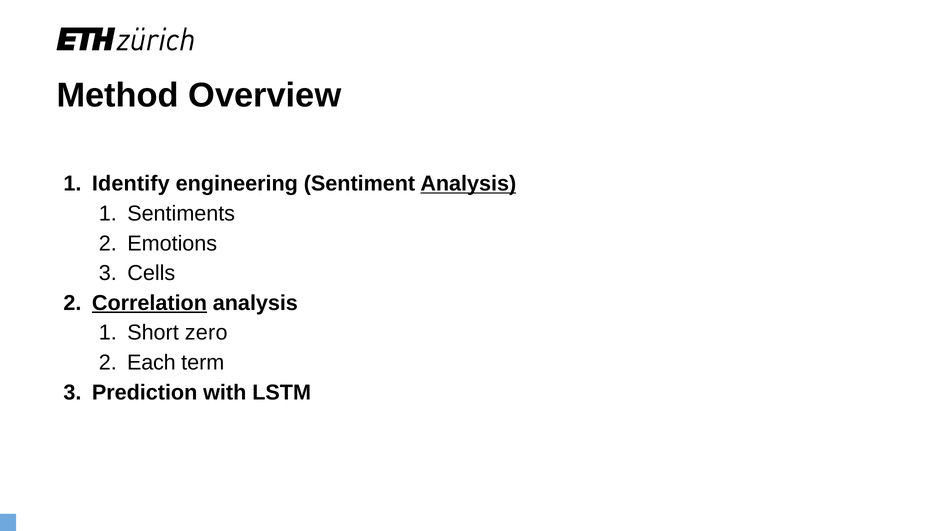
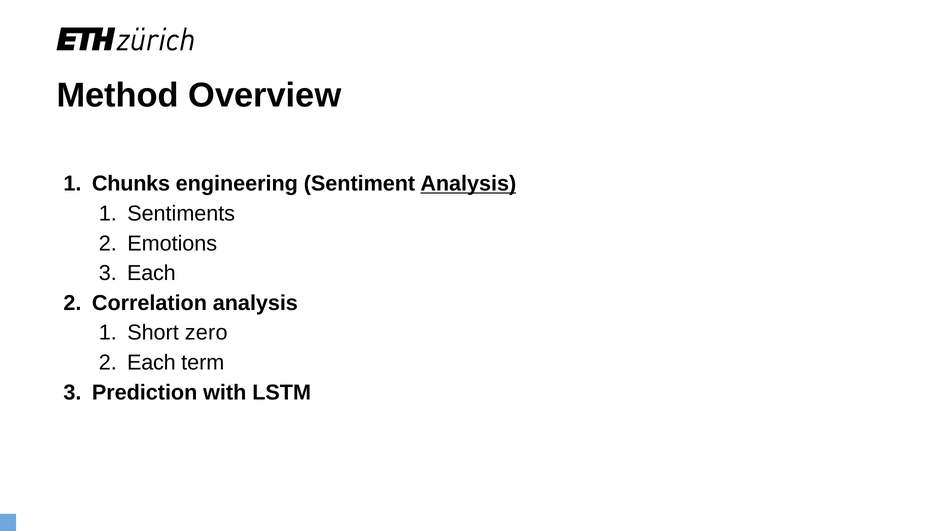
Identify: Identify -> Chunks (131, 184)
Cells: Cells -> Each (151, 273)
Correlation underline: present -> none (149, 303)
